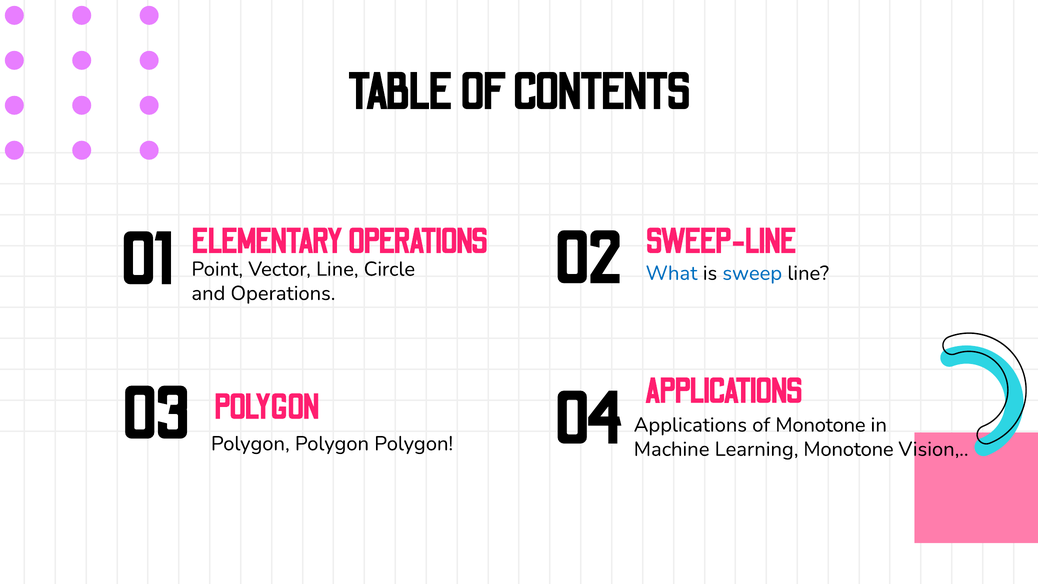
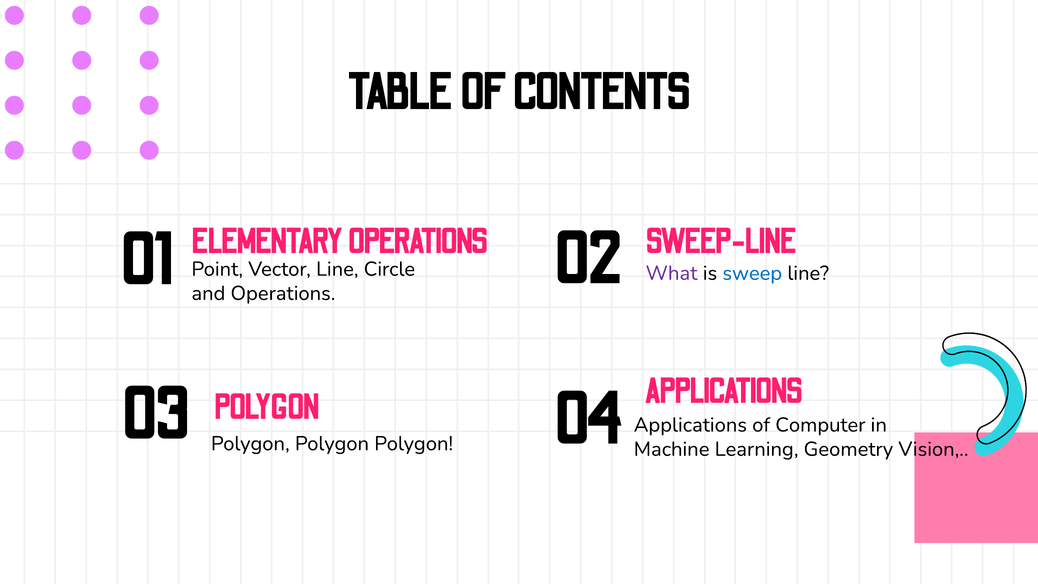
What colour: blue -> purple (672, 273)
of Monotone: Monotone -> Computer (820, 425)
Learning Monotone: Monotone -> Geometry (848, 449)
